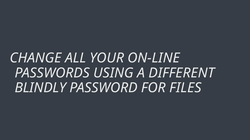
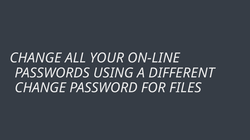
BLINDLY: BLINDLY -> CHANGE (40, 88)
